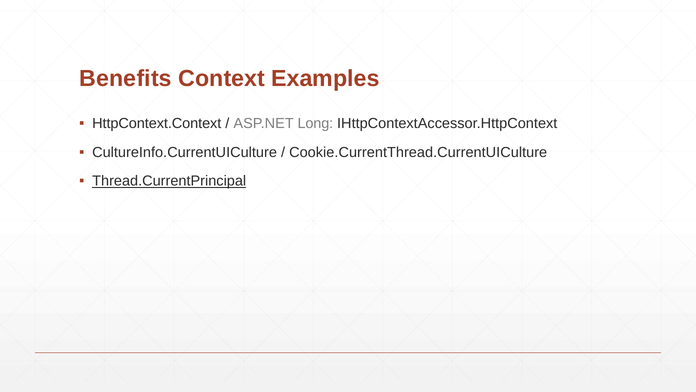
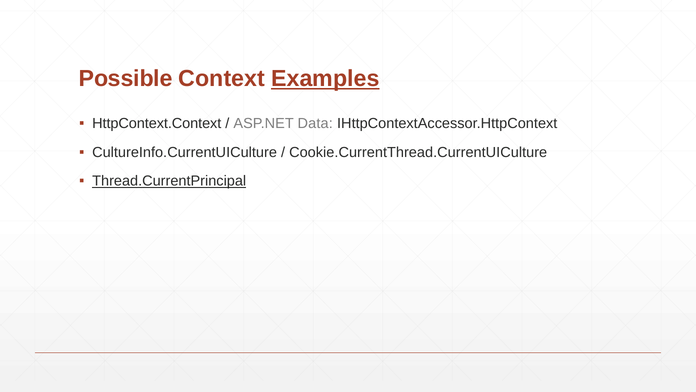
Benefits: Benefits -> Possible (126, 79)
Examples underline: none -> present (325, 79)
Long: Long -> Data (315, 123)
